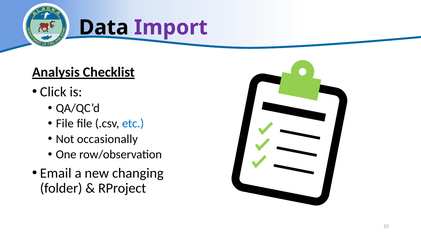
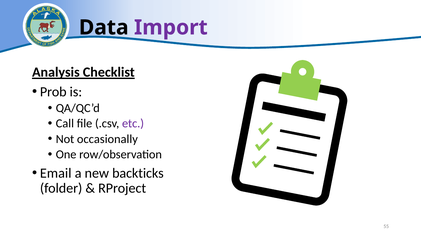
Click: Click -> Prob (53, 92)
File: File -> Call (65, 123)
etc colour: blue -> purple (133, 123)
changing: changing -> backticks (138, 173)
